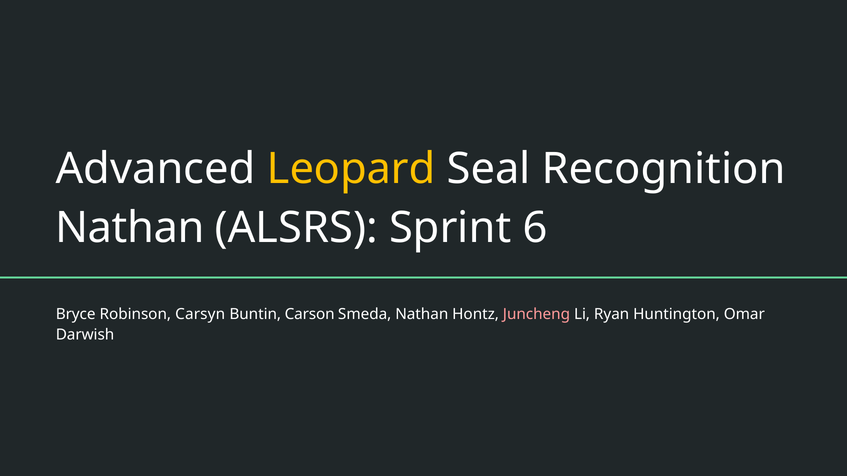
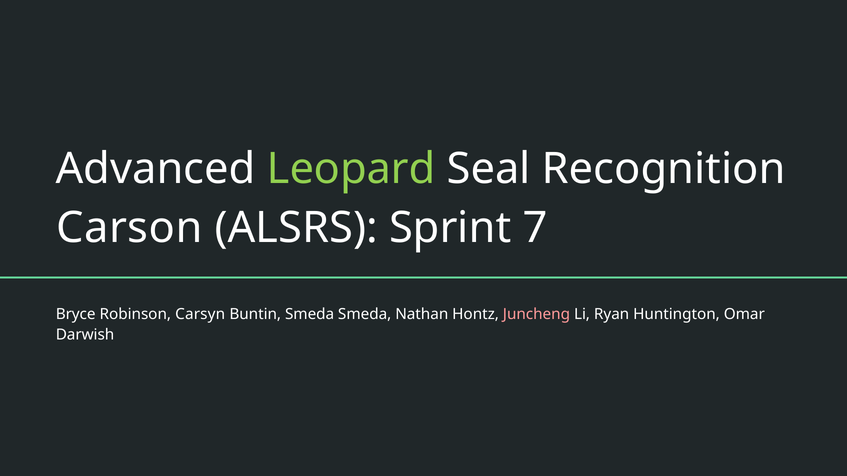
Leopard colour: yellow -> light green (351, 169)
Nathan: Nathan -> Carson (129, 228)
6: 6 -> 7 (535, 228)
Buntin Carson: Carson -> Smeda (310, 314)
